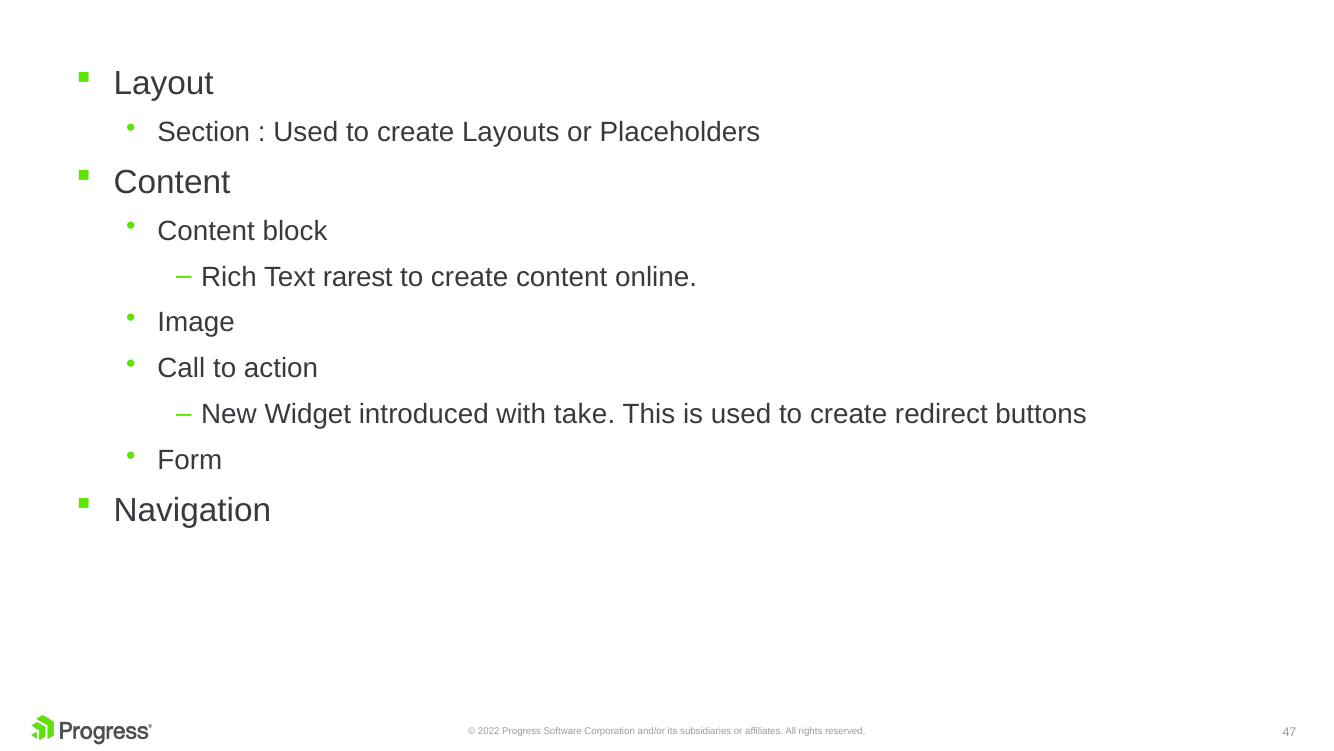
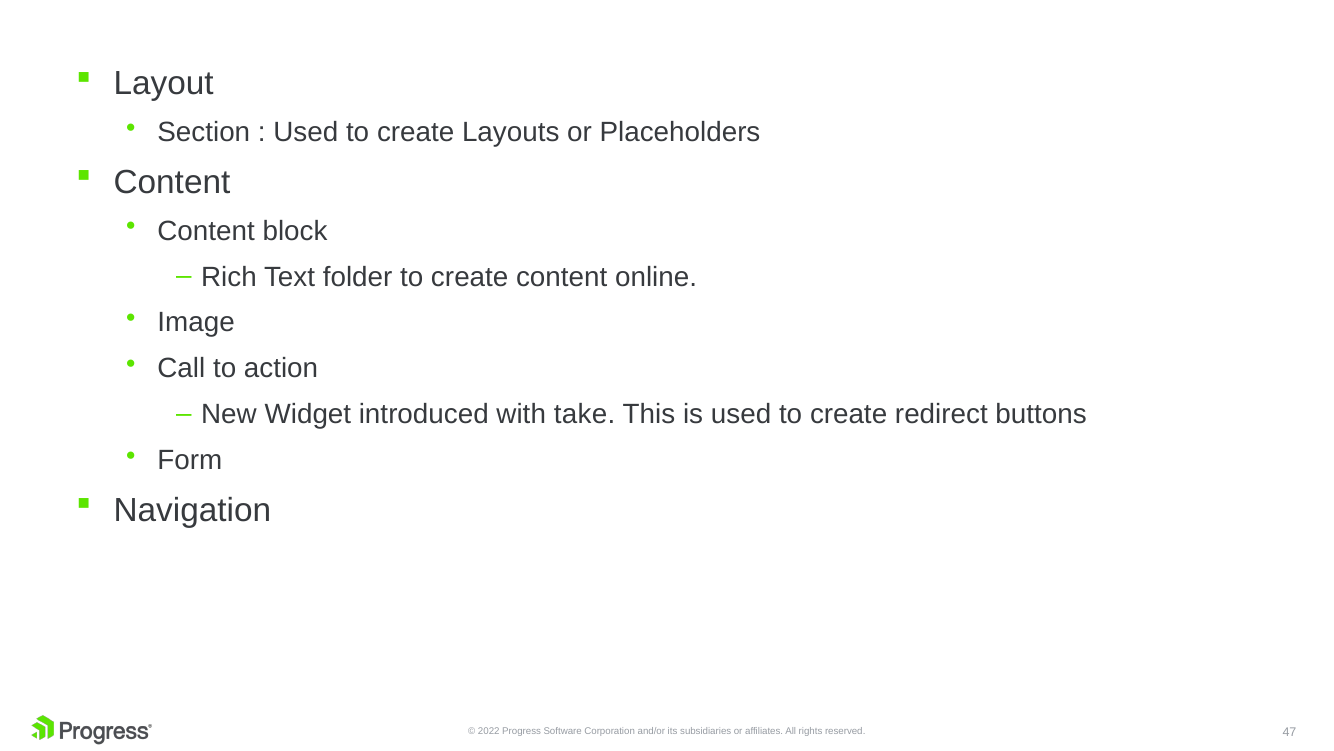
rarest: rarest -> folder (358, 277)
